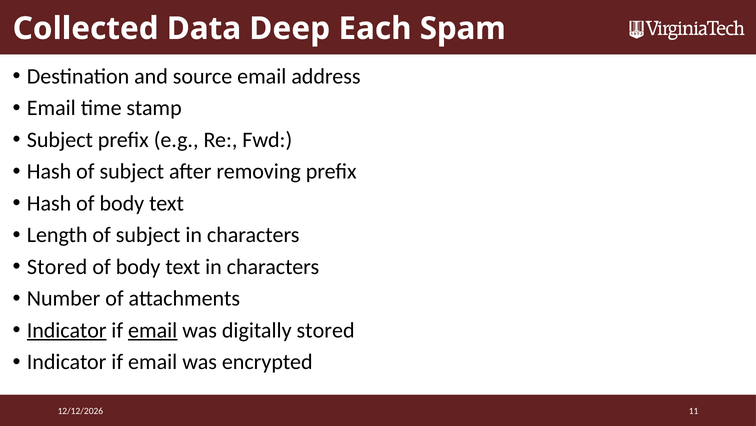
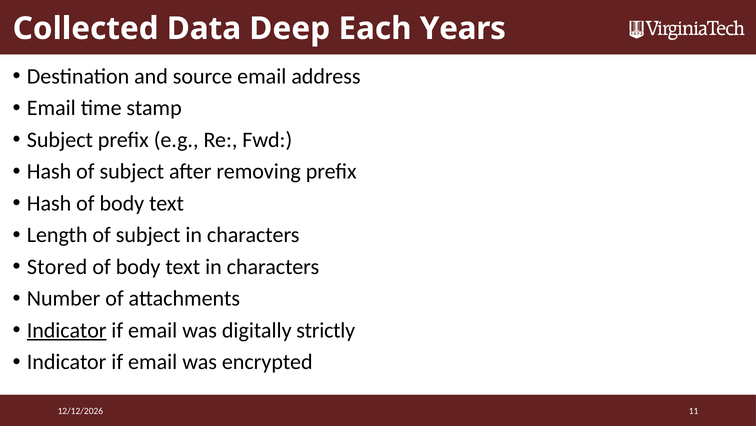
Spam: Spam -> Years (463, 28)
email underline: present -> none (153, 330)
digitally stored: stored -> strictly (326, 330)
